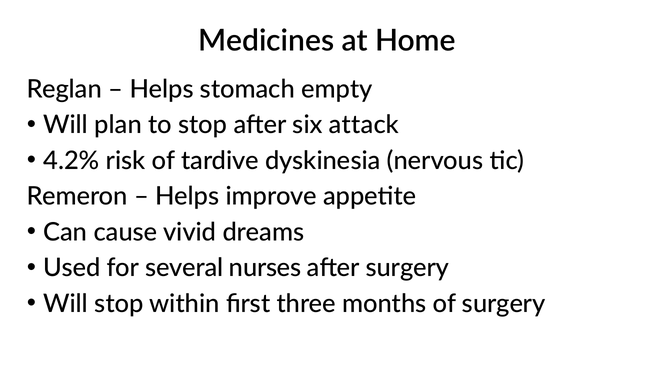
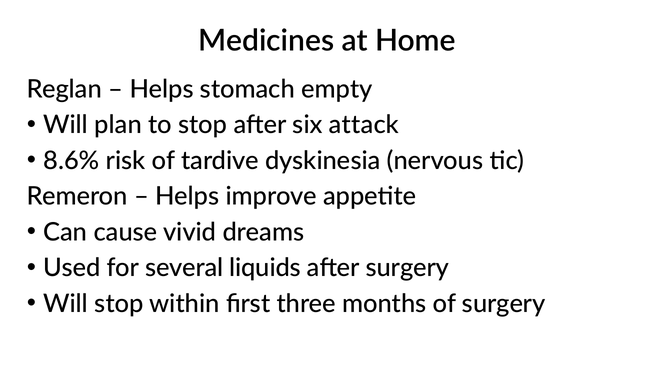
4.2%: 4.2% -> 8.6% (71, 161)
nurses: nurses -> liquids (265, 268)
